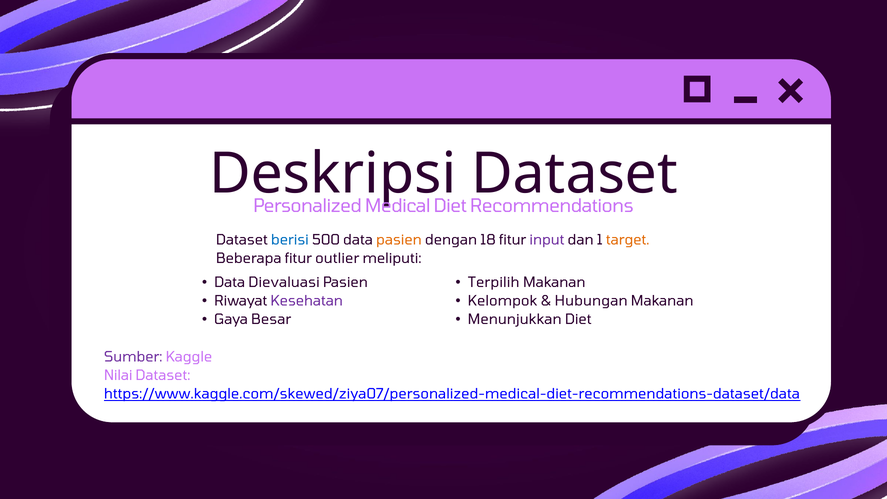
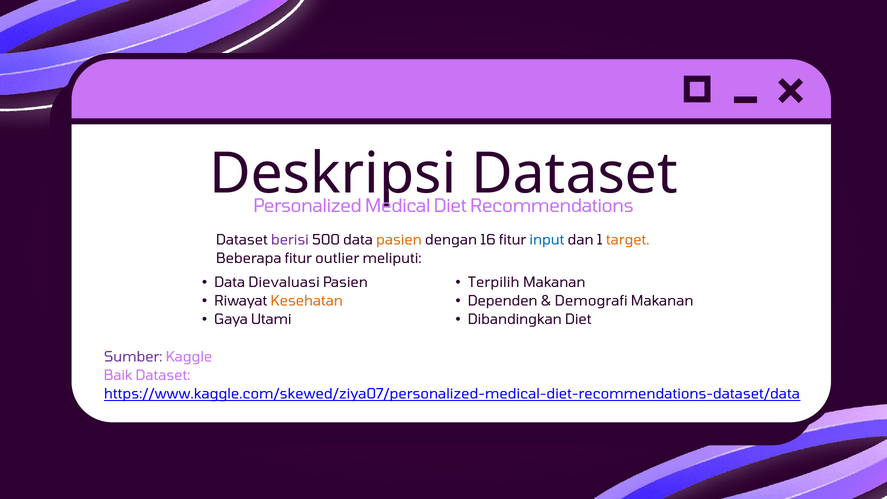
berisi colour: blue -> purple (290, 240)
18: 18 -> 16 (488, 240)
input colour: purple -> blue (547, 240)
Kesehatan colour: purple -> orange (307, 301)
Kelompok: Kelompok -> Dependen (503, 301)
Hubungan: Hubungan -> Demografi (591, 301)
Besar: Besar -> Utami (271, 320)
Menunjukkan: Menunjukkan -> Dibandingkan (515, 320)
Nilai: Nilai -> Baik (118, 375)
